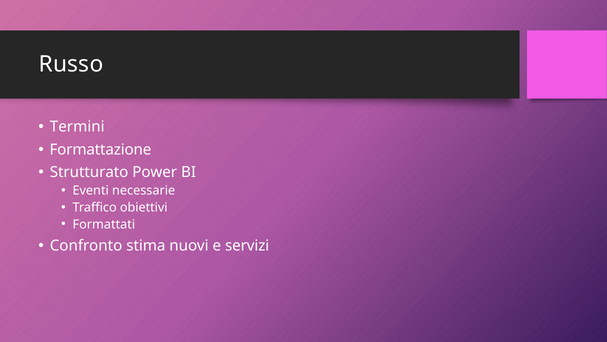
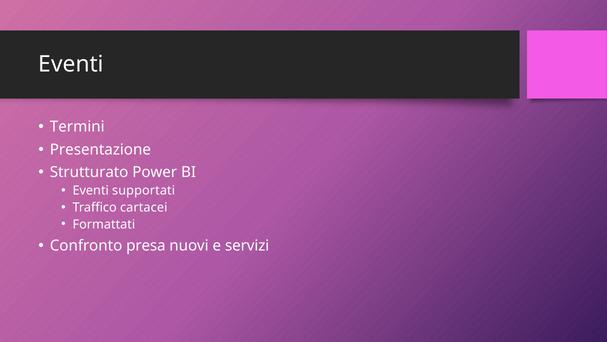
Russo: Russo -> Eventi (71, 64)
Formattazione: Formattazione -> Presentazione (100, 149)
necessarie: necessarie -> supportati (144, 190)
obiettivi: obiettivi -> cartacei (144, 207)
stima: stima -> presa (146, 245)
